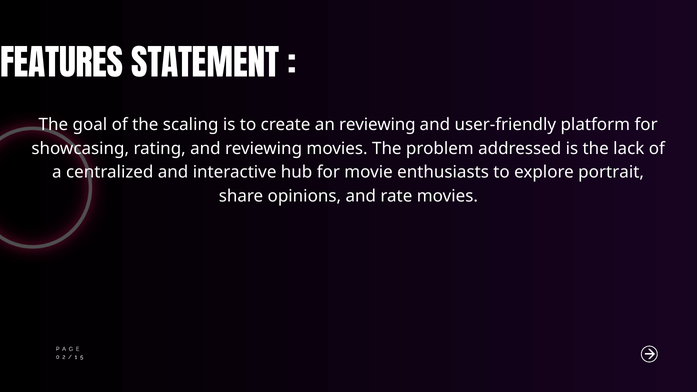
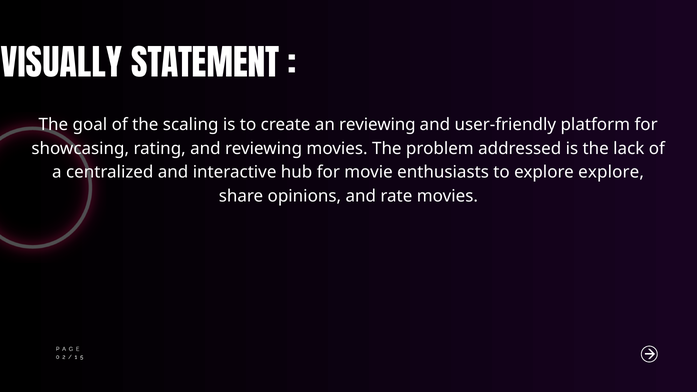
FEATURES: FEATURES -> VISUALLY (61, 65)
explore portrait: portrait -> explore (611, 172)
